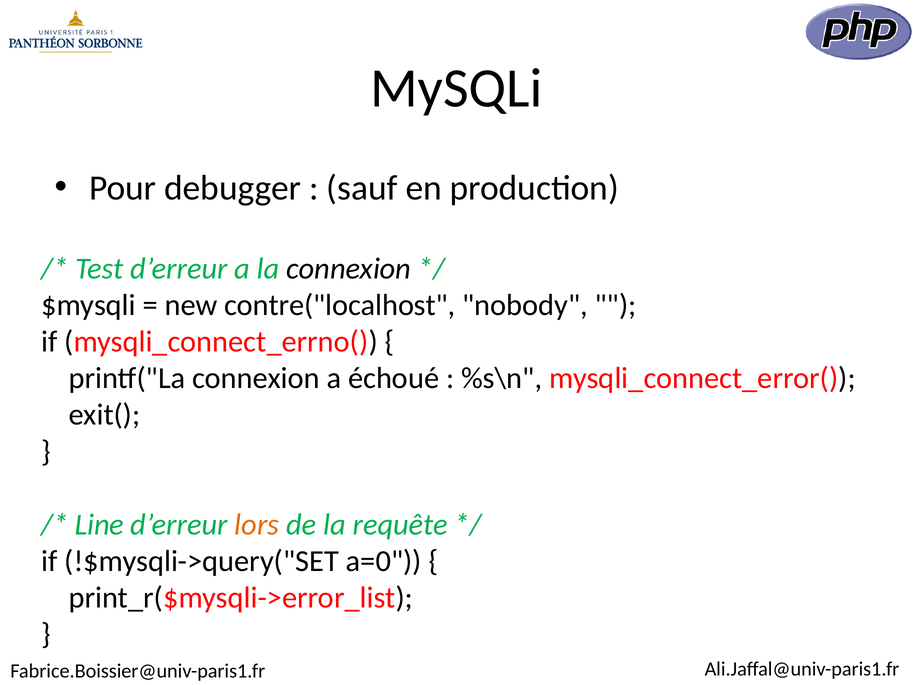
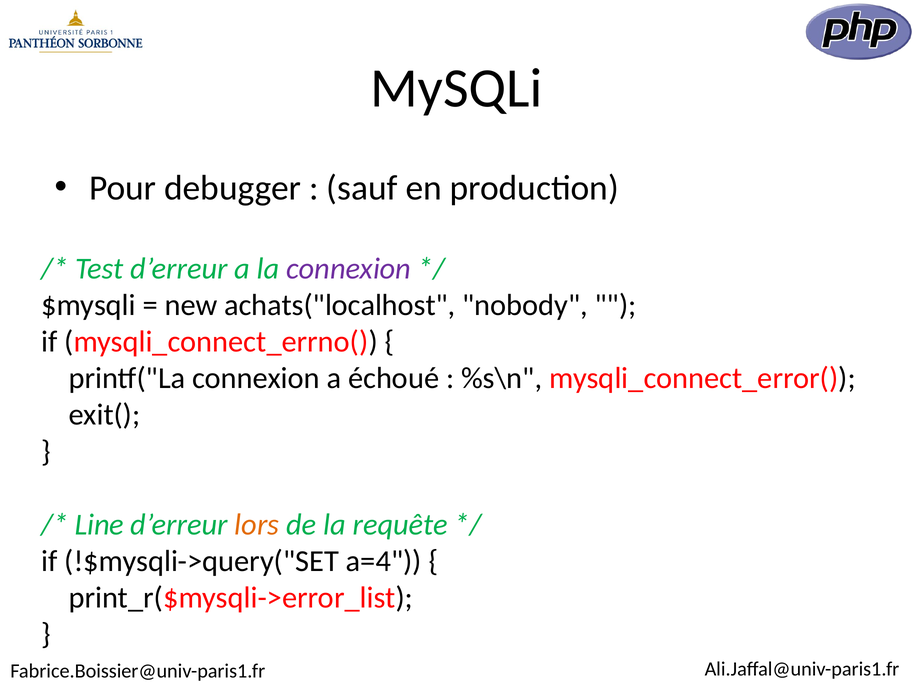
connexion colour: black -> purple (349, 269)
contre("localhost: contre("localhost -> achats("localhost (340, 305)
a=0: a=0 -> a=4 (384, 561)
